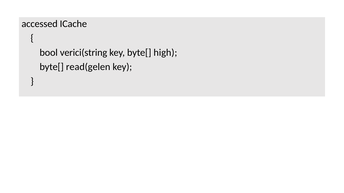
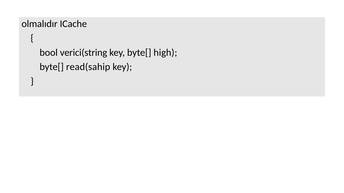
accessed: accessed -> olmalıdır (40, 24)
read(gelen: read(gelen -> read(sahip (88, 67)
